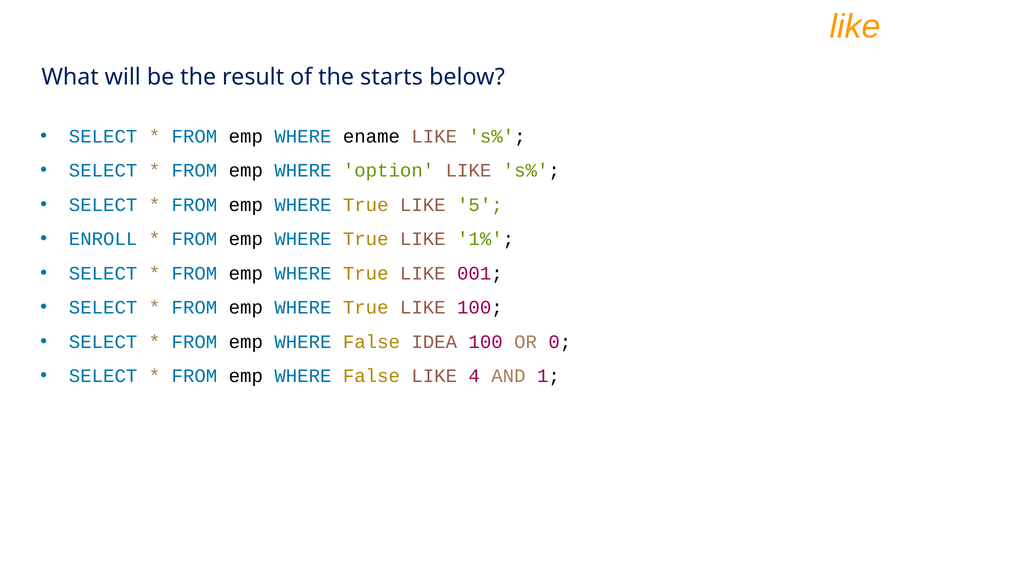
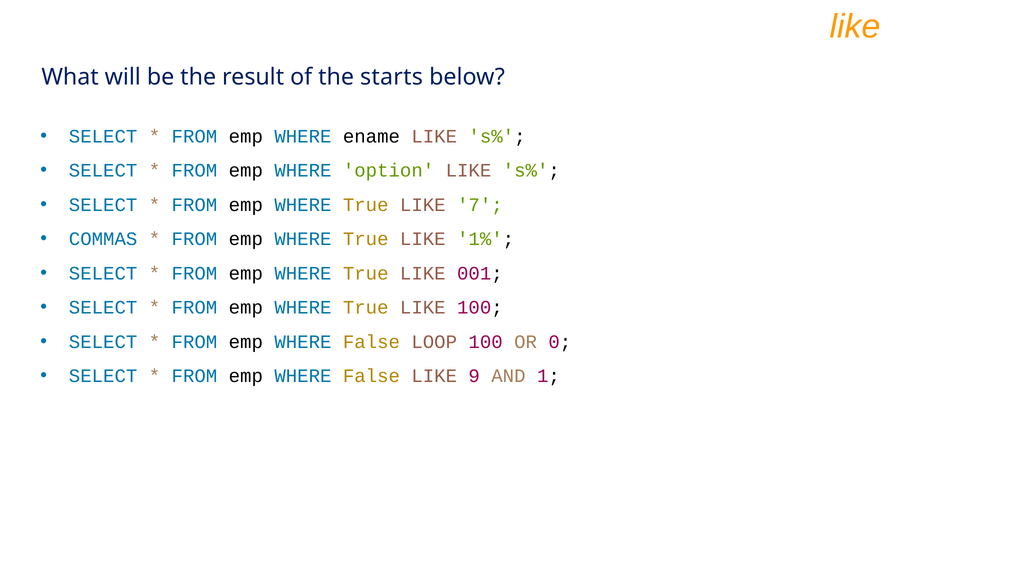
5: 5 -> 7 (480, 205)
ENROLL: ENROLL -> COMMAS (103, 239)
IDEA: IDEA -> LOOP (434, 342)
4: 4 -> 9 (474, 376)
